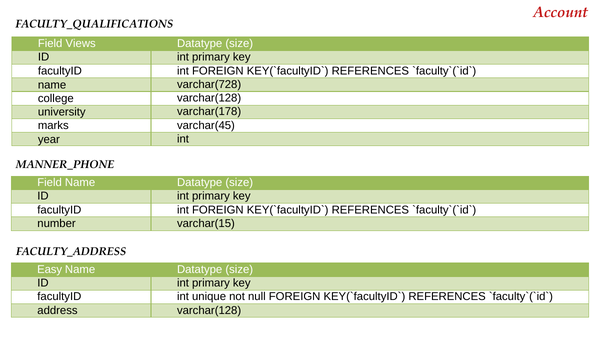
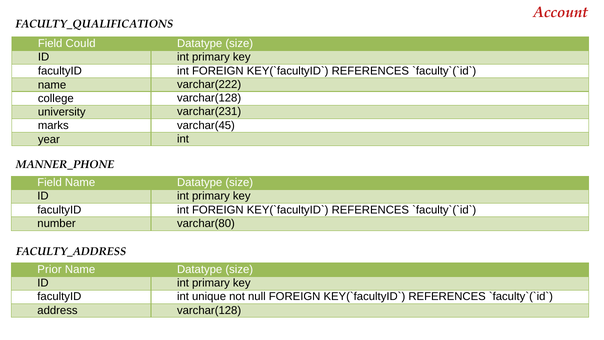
Views: Views -> Could (81, 44)
varchar(728: varchar(728 -> varchar(222 (209, 84)
varchar(178: varchar(178 -> varchar(231 (209, 112)
varchar(15: varchar(15 -> varchar(80 (206, 223)
Easy: Easy -> Prior (50, 269)
